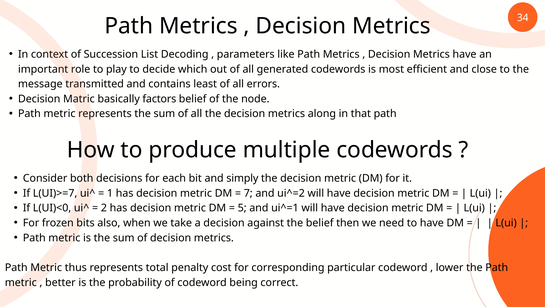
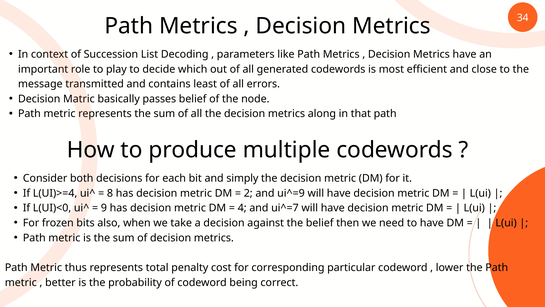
factors: factors -> passes (159, 99)
L(UI)>=7: L(UI)>=7 -> L(UI)>=4 (55, 193)
1: 1 -> 8 (110, 193)
7: 7 -> 2 (248, 193)
ui^=2: ui^=2 -> ui^=9 (291, 193)
2: 2 -> 9 (104, 208)
5: 5 -> 4 (242, 208)
ui^=1: ui^=1 -> ui^=7 (285, 208)
